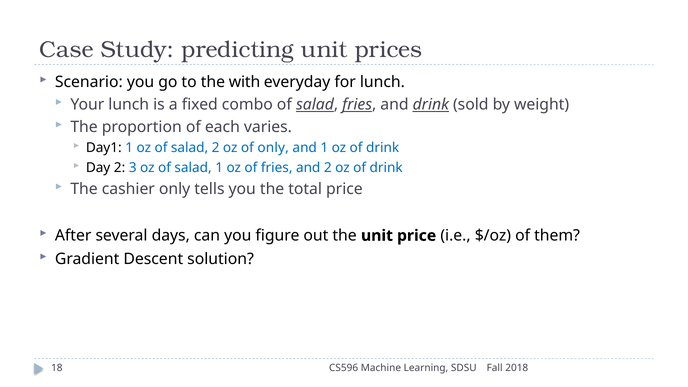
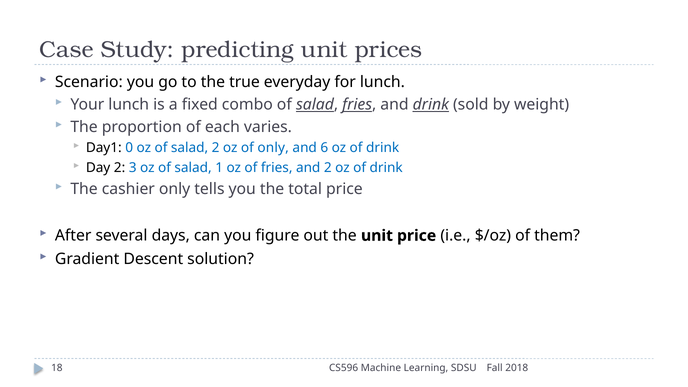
with: with -> true (244, 82)
Day1 1: 1 -> 0 (129, 148)
and 1: 1 -> 6 (324, 148)
